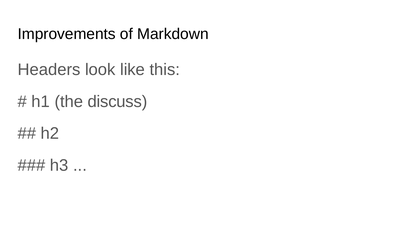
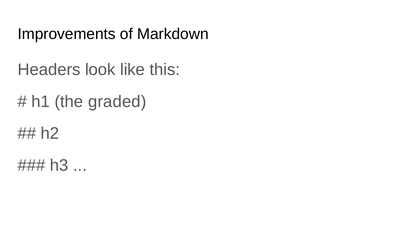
discuss: discuss -> graded (117, 101)
